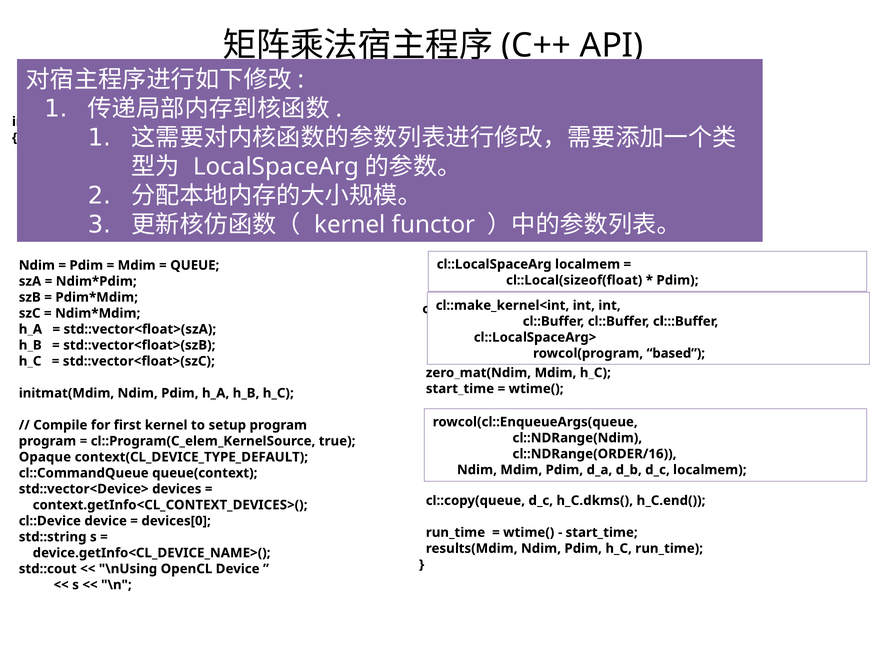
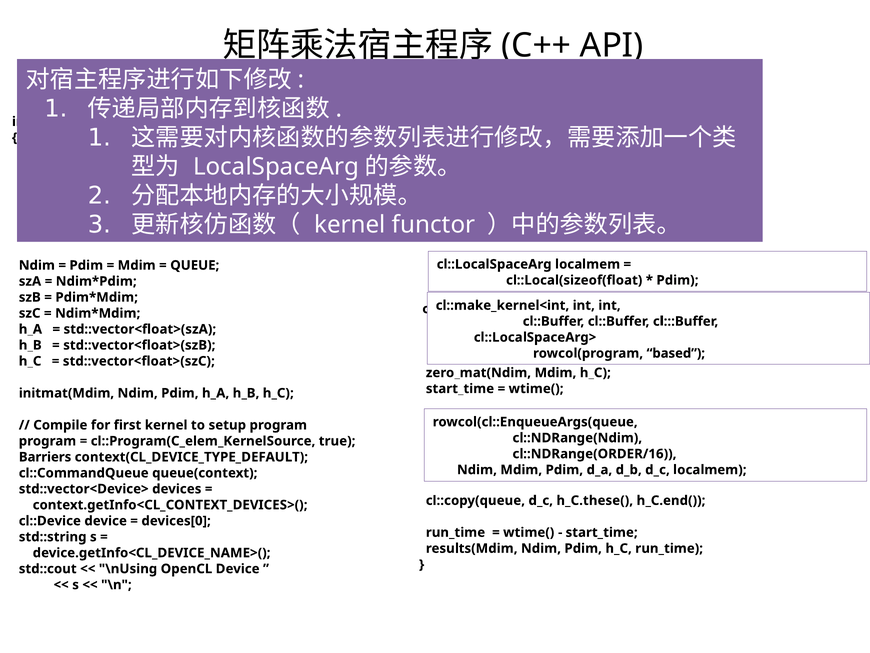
Opaque: Opaque -> Barriers (45, 457)
h_C.dkms(: h_C.dkms( -> h_C.these( (595, 500)
